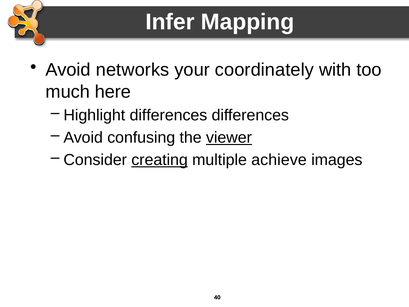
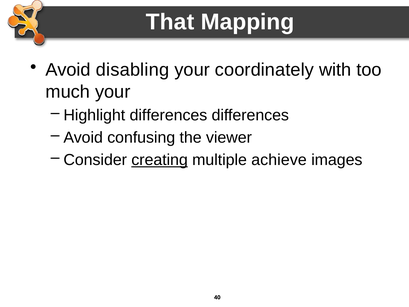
Infer: Infer -> That (170, 22)
networks: networks -> disabling (133, 70)
much here: here -> your (113, 92)
viewer underline: present -> none (229, 137)
